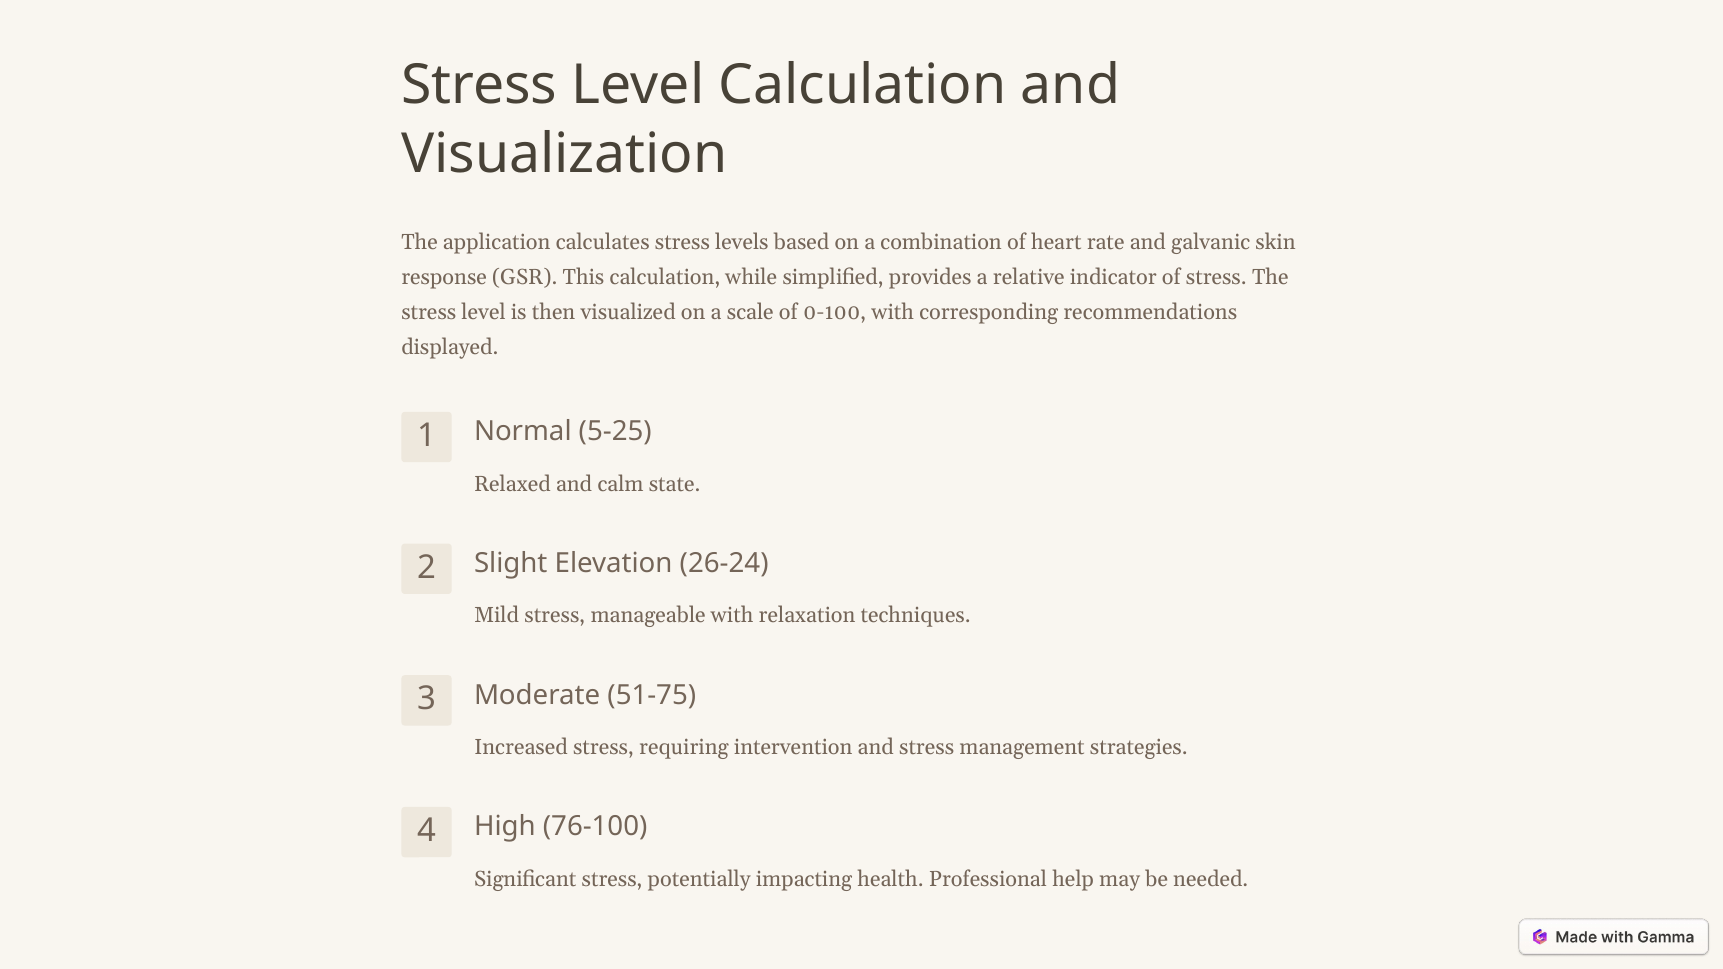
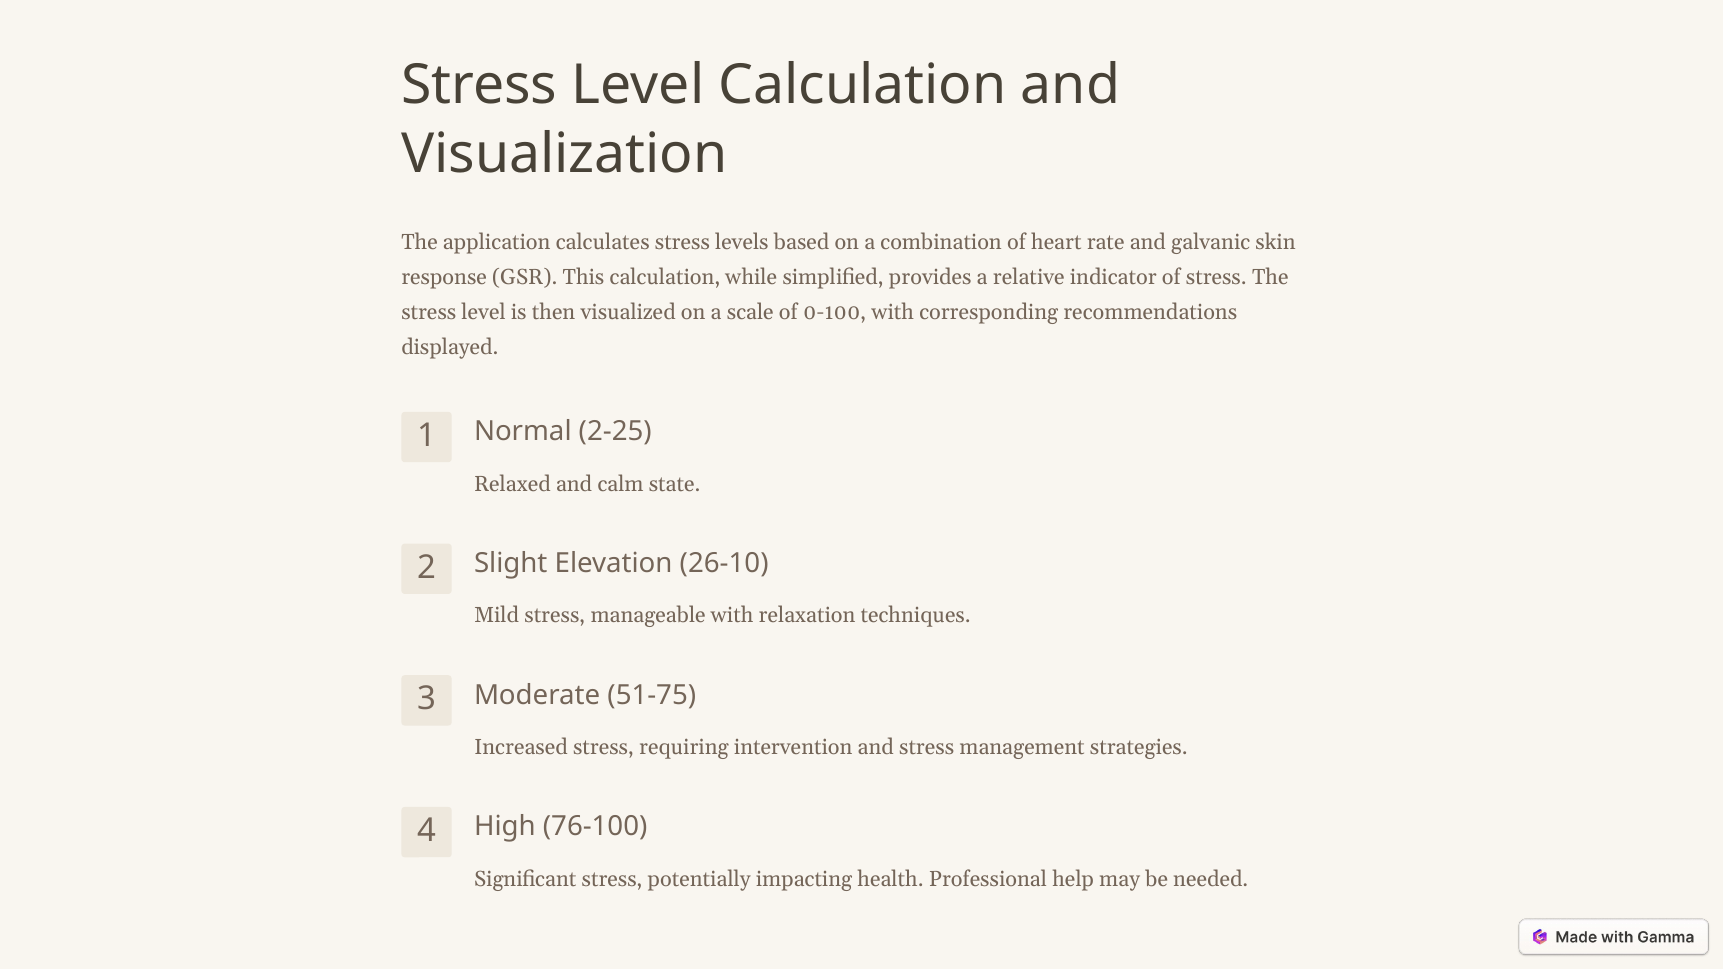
5-25: 5-25 -> 2-25 (615, 432)
26-24: 26-24 -> 26-10 (724, 563)
